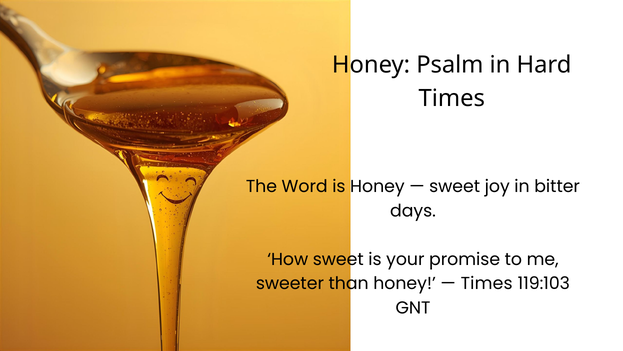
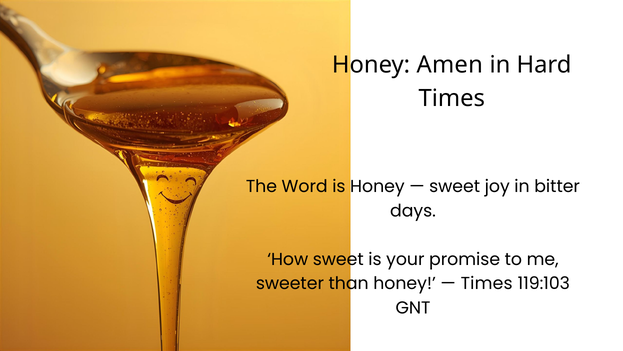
Psalm: Psalm -> Amen (450, 65)
